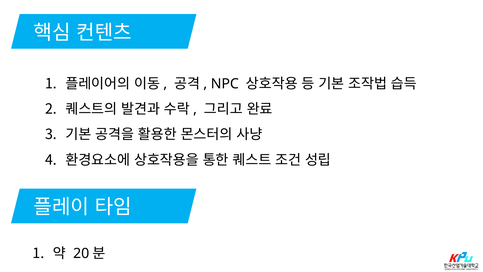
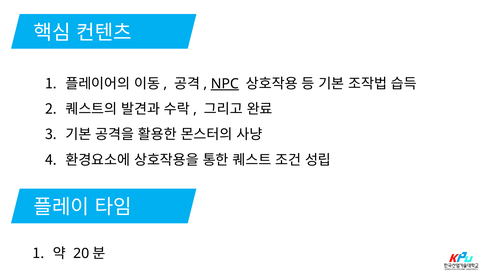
NPC underline: none -> present (225, 84)
